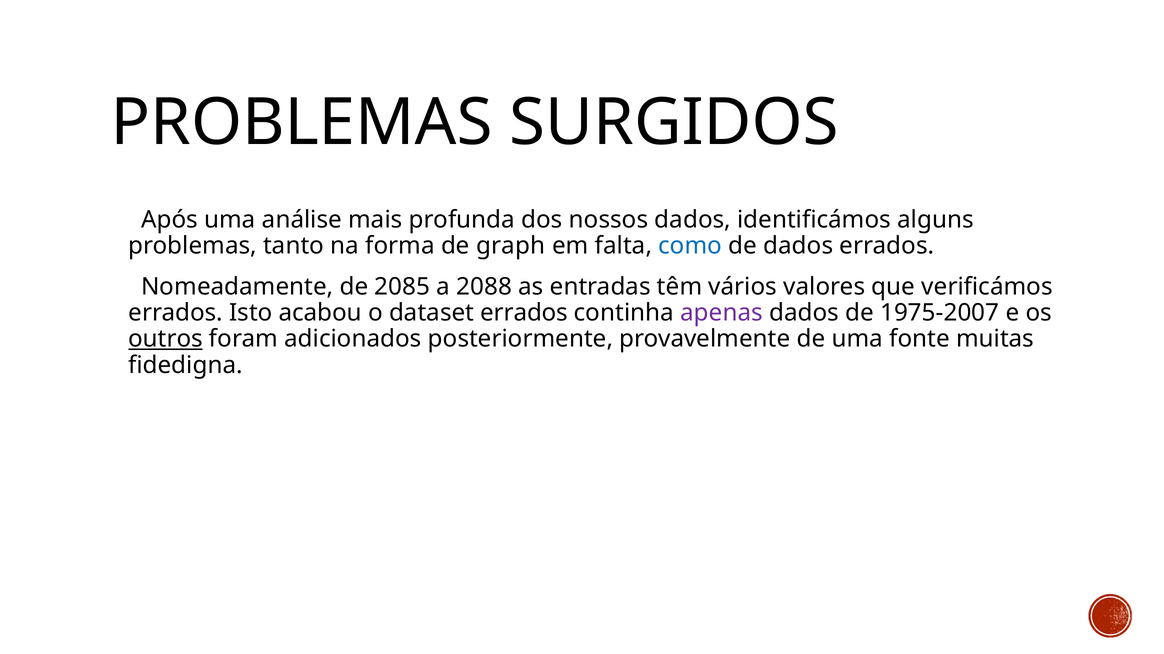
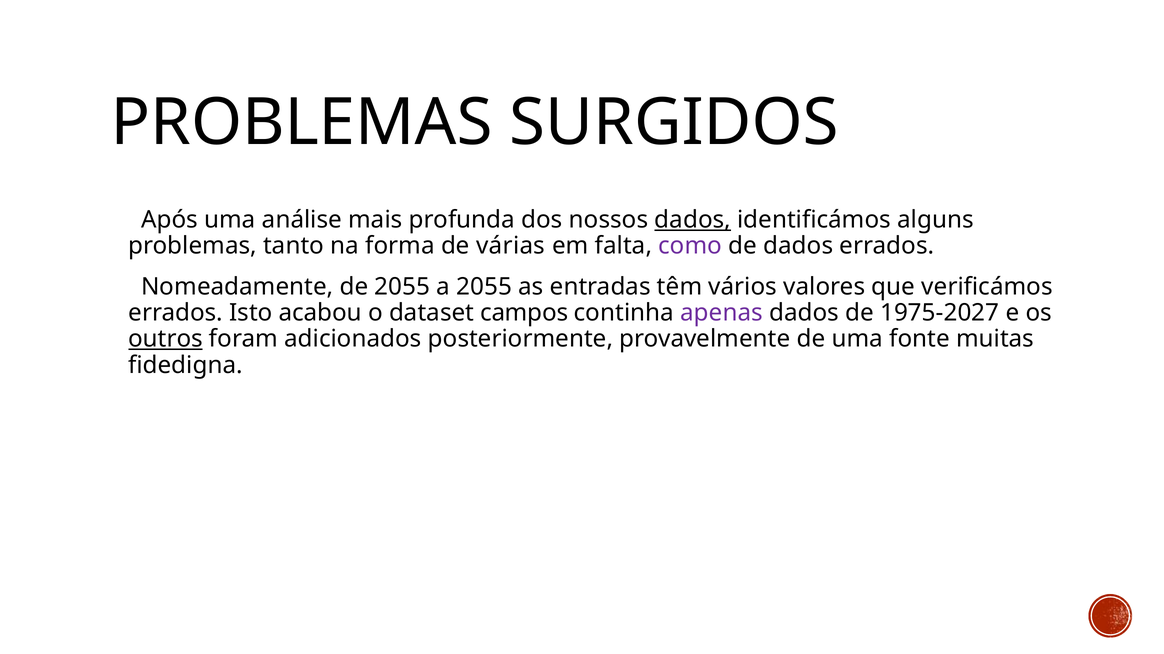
dados underline: none -> present (693, 220)
graph: graph -> várias (511, 246)
como colour: blue -> purple (690, 246)
de 2085: 2085 -> 2055 (402, 287)
a 2088: 2088 -> 2055 (484, 287)
dataset errados: errados -> campos (524, 313)
1975-2007: 1975-2007 -> 1975-2027 (940, 313)
